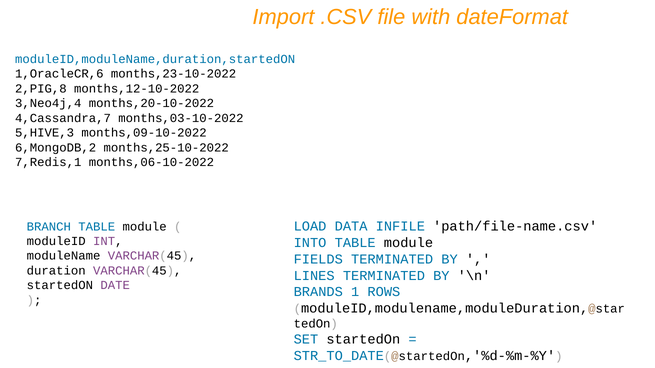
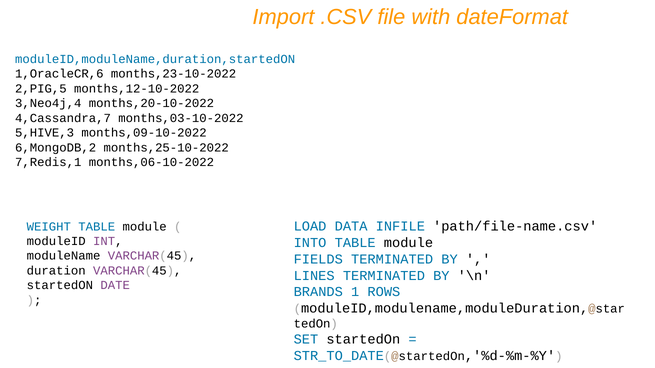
2,PIG,8: 2,PIG,8 -> 2,PIG,5 (41, 89)
BRANCH: BRANCH -> WEIGHT (49, 227)
